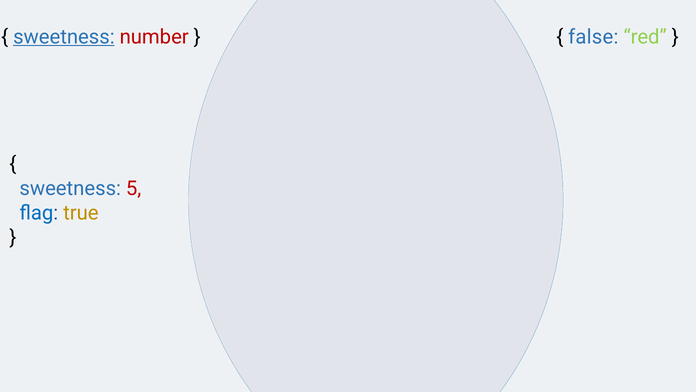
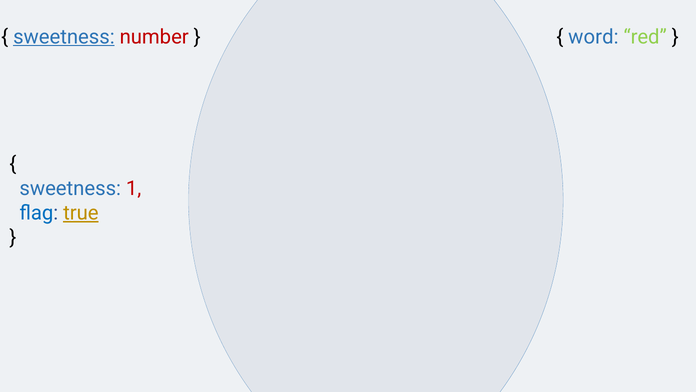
false: false -> word (593, 37)
5: 5 -> 1 (134, 188)
true underline: none -> present (81, 213)
